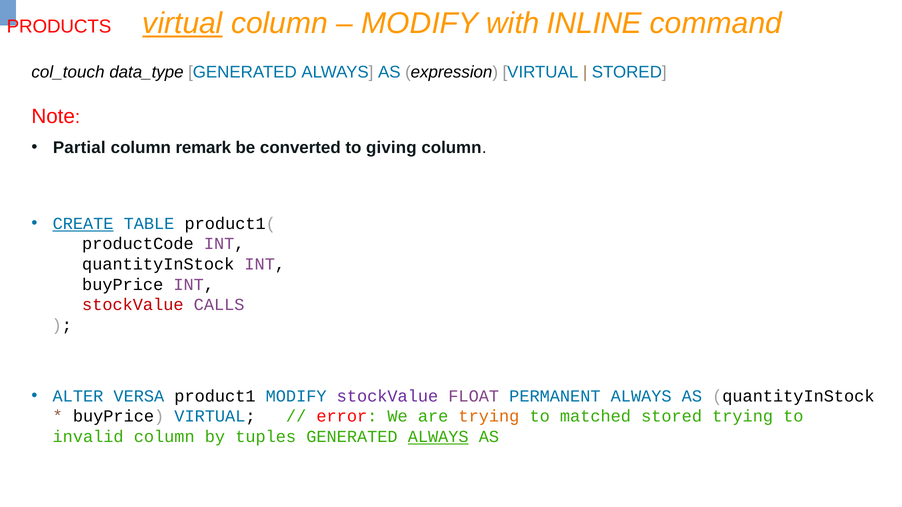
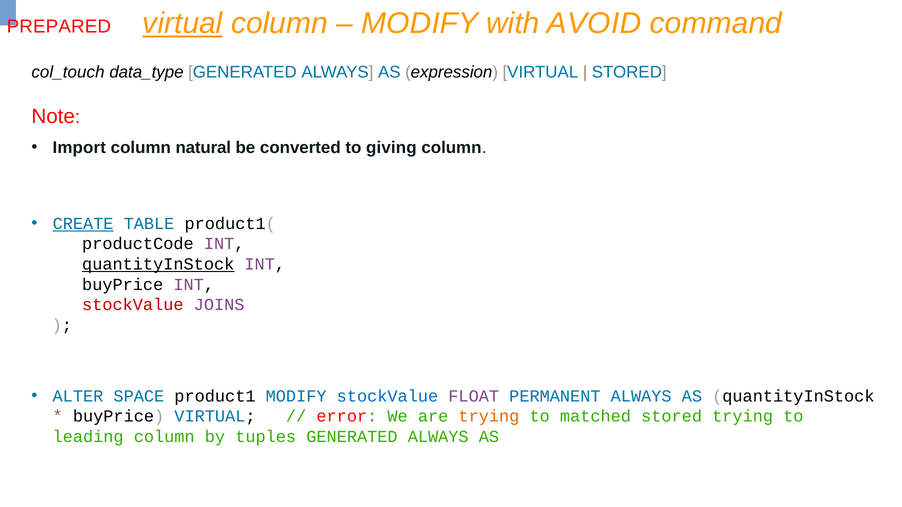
INLINE: INLINE -> AVOID (594, 23)
PRODUCTS: PRODUCTS -> PREPARED (59, 27)
Partial: Partial -> Import (79, 148)
remark: remark -> natural (203, 148)
quantityInStock underline: none -> present (158, 264)
CALLS: CALLS -> JOINS (219, 305)
VERSA: VERSA -> SPACE (139, 396)
stockValue colour: purple -> blue (387, 396)
invalid: invalid -> leading (88, 437)
ALWAYS underline: present -> none (438, 437)
